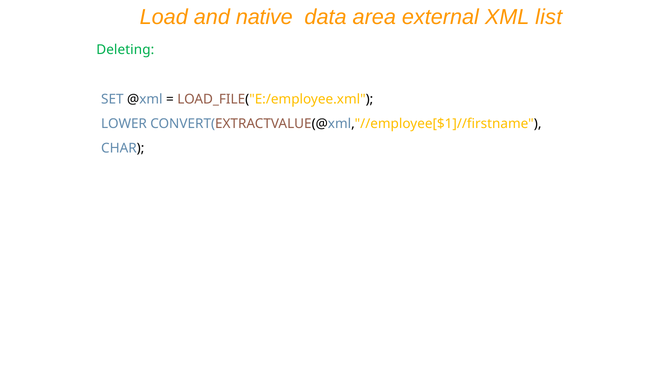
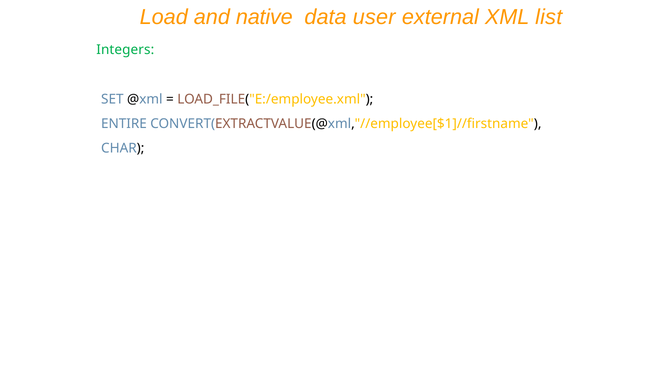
area: area -> user (374, 17)
Deleting: Deleting -> Integers (125, 50)
LOWER: LOWER -> ENTIRE (124, 124)
